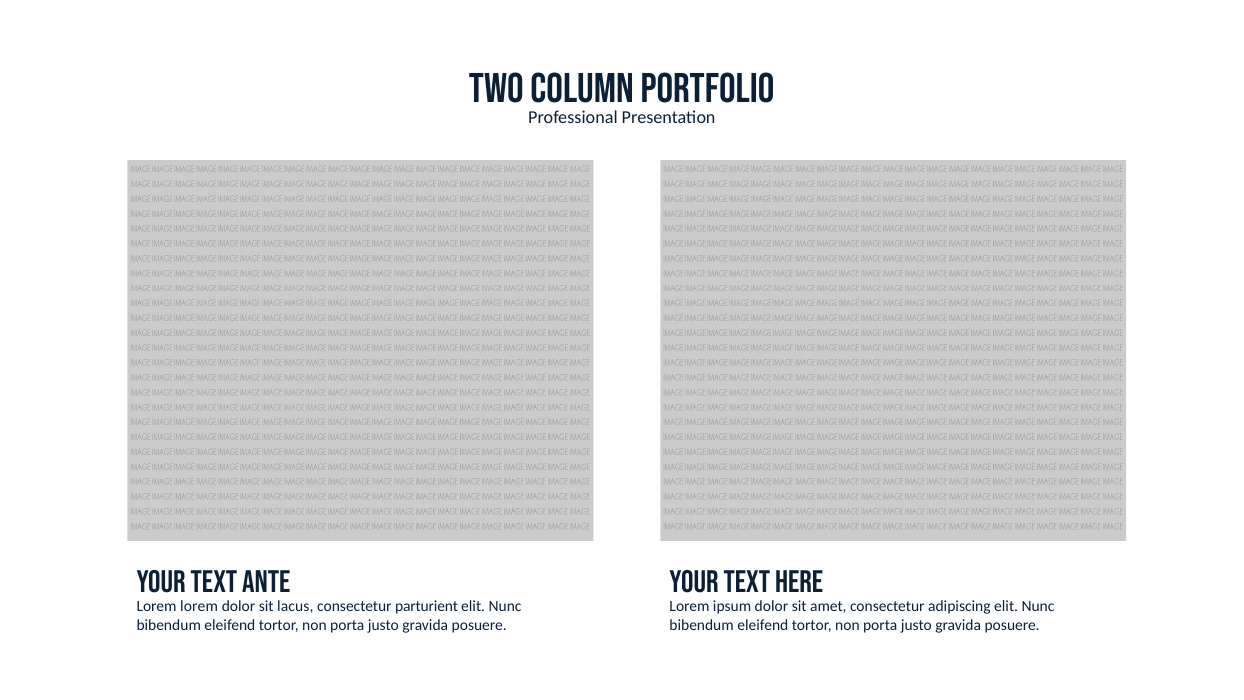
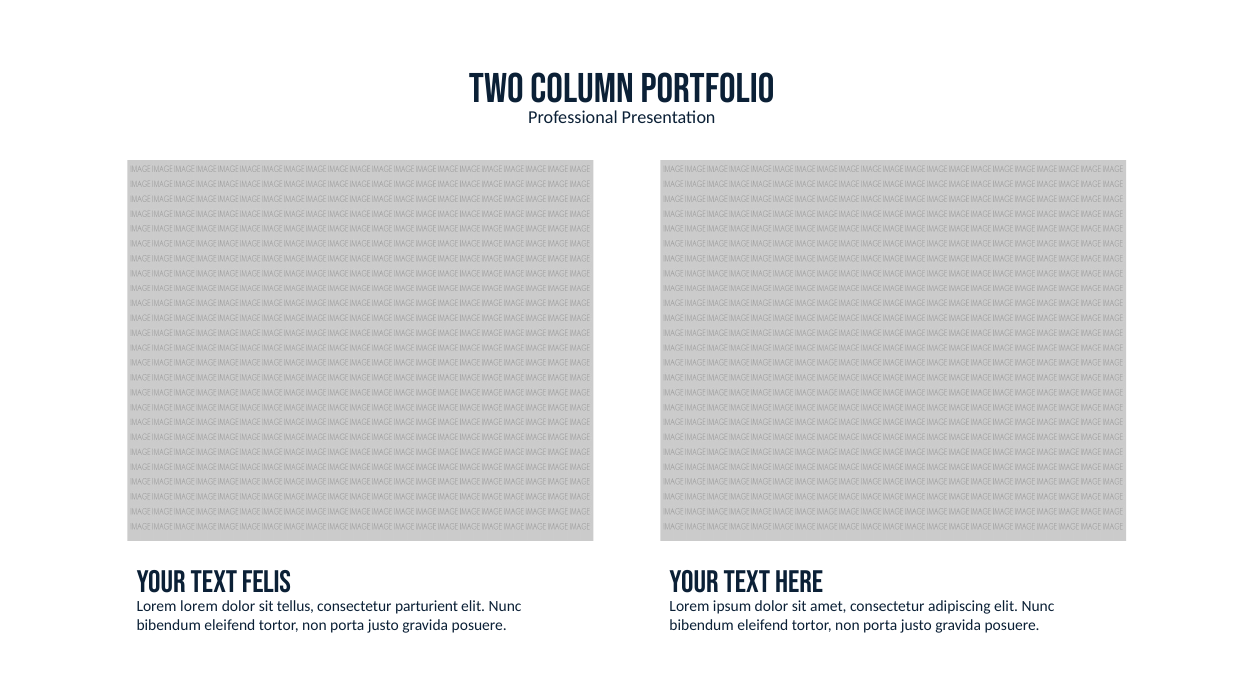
ante: ante -> felis (266, 582)
lacus: lacus -> tellus (295, 606)
